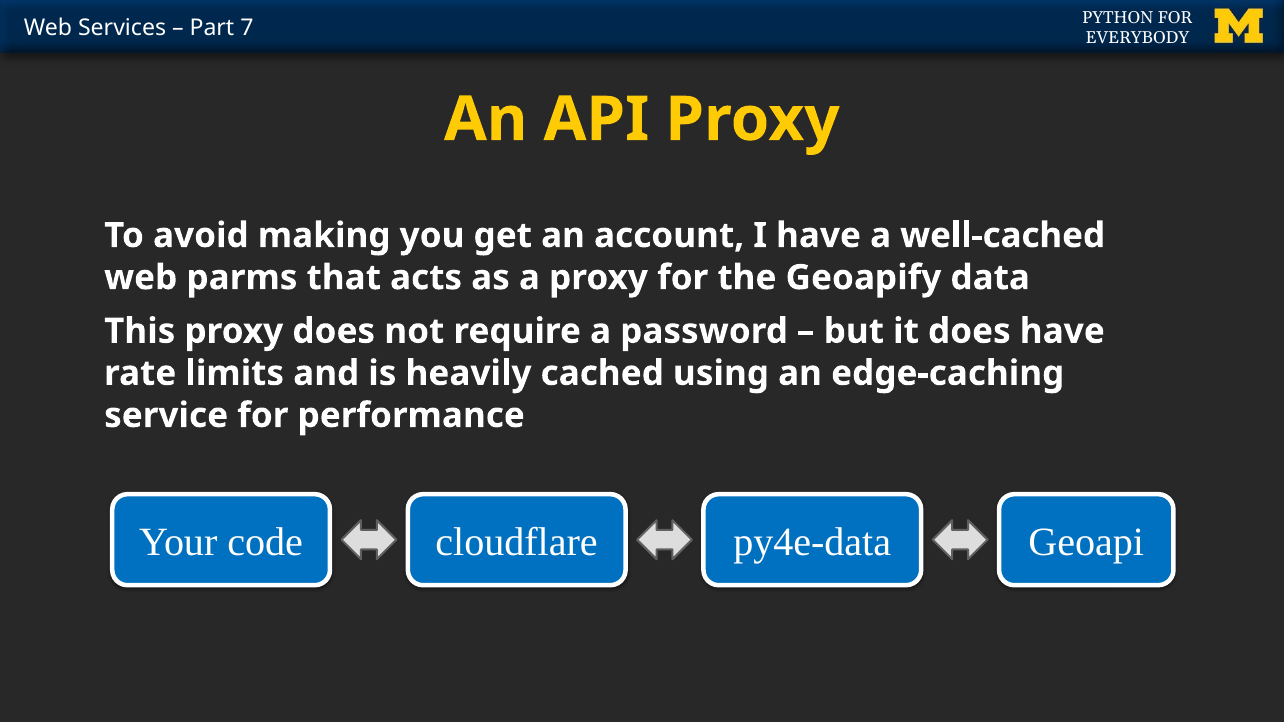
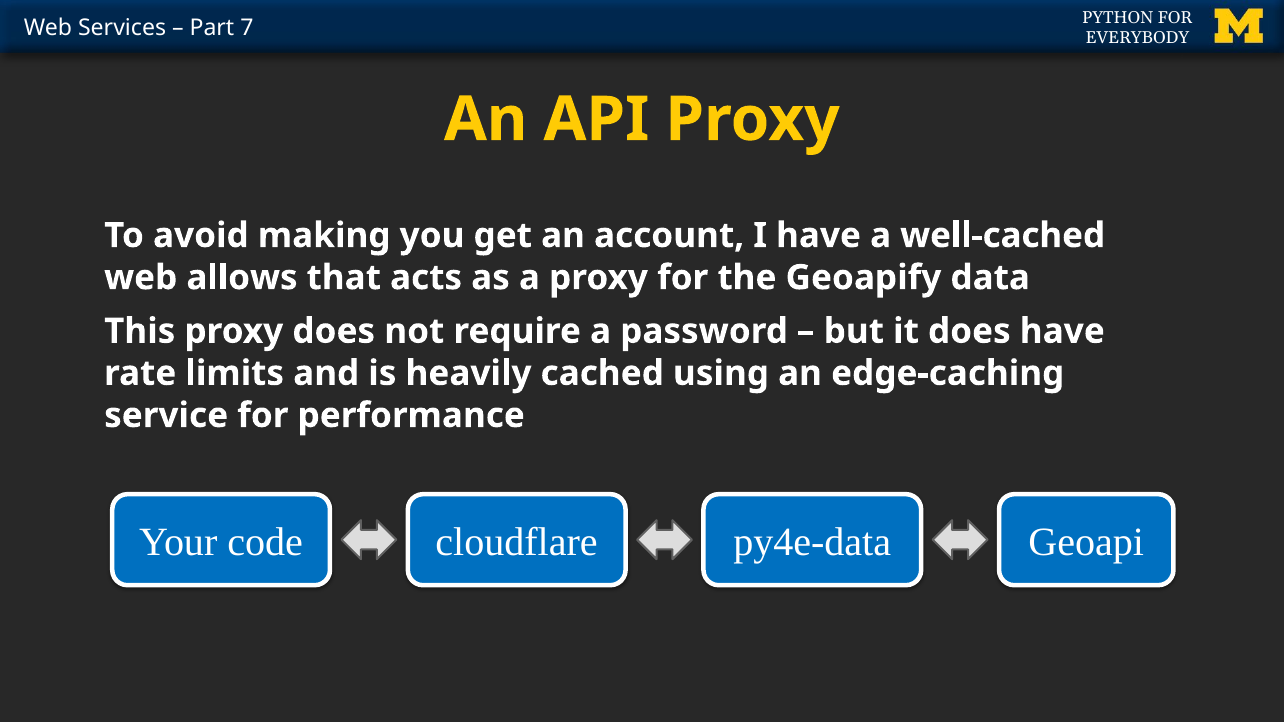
parms: parms -> allows (242, 278)
